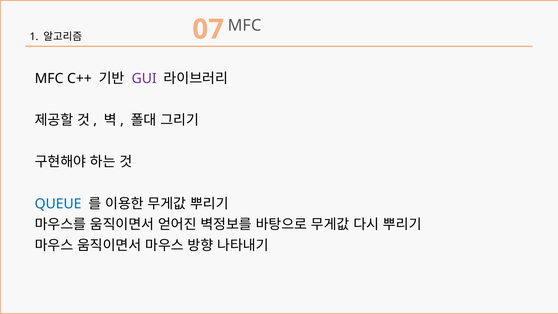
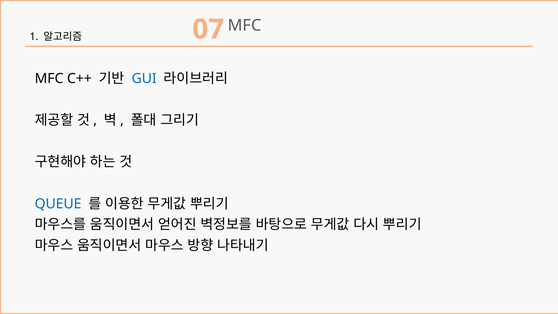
GUI colour: purple -> blue (144, 78)
